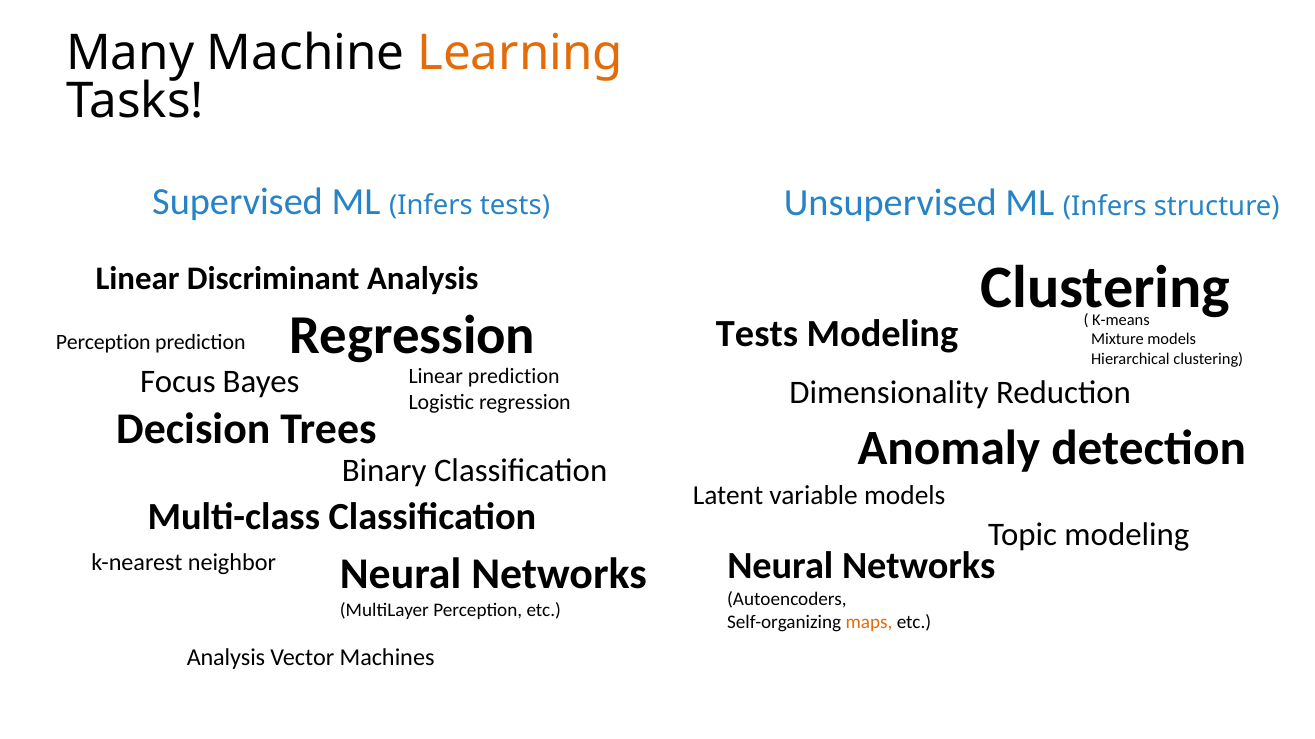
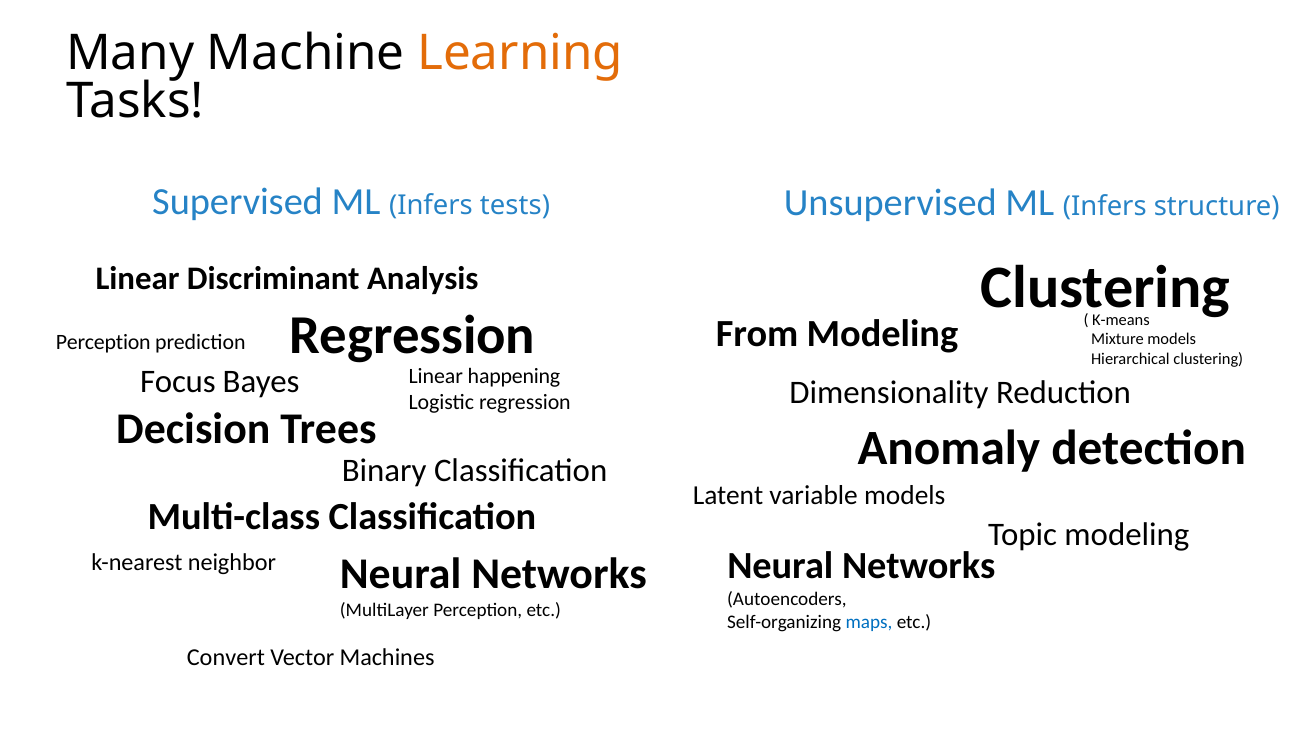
Tests: Tests -> From (757, 335)
Linear prediction: prediction -> happening (514, 376)
maps colour: orange -> blue (869, 622)
Analysis: Analysis -> Convert (226, 658)
